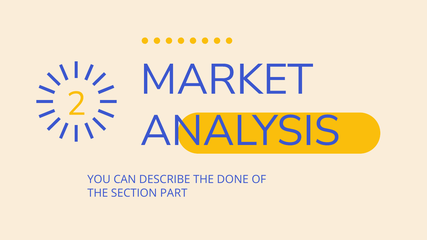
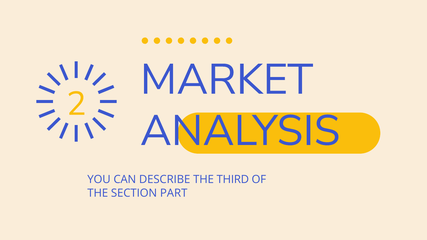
DONE: DONE -> THIRD (233, 180)
